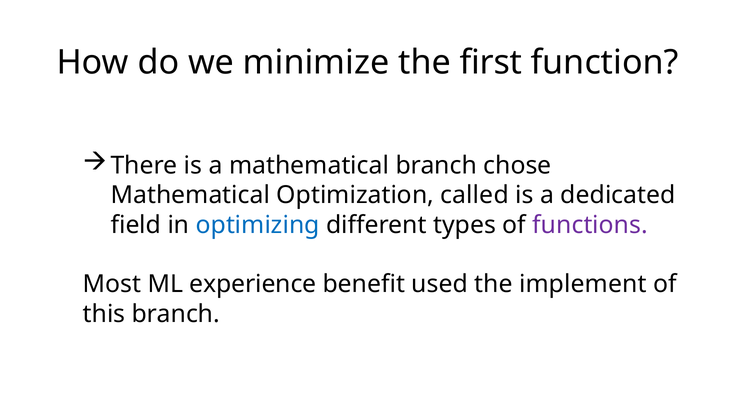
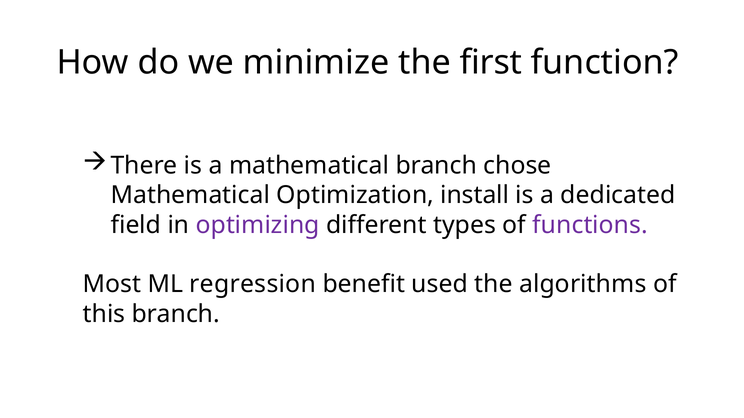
called: called -> install (475, 195)
optimizing colour: blue -> purple (258, 225)
experience: experience -> regression (253, 285)
implement: implement -> algorithms (583, 285)
